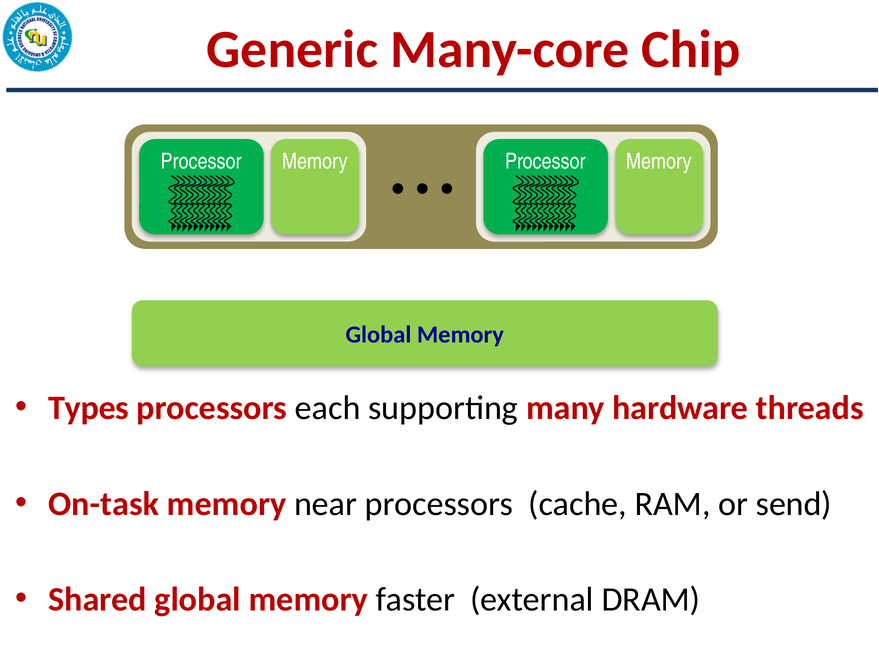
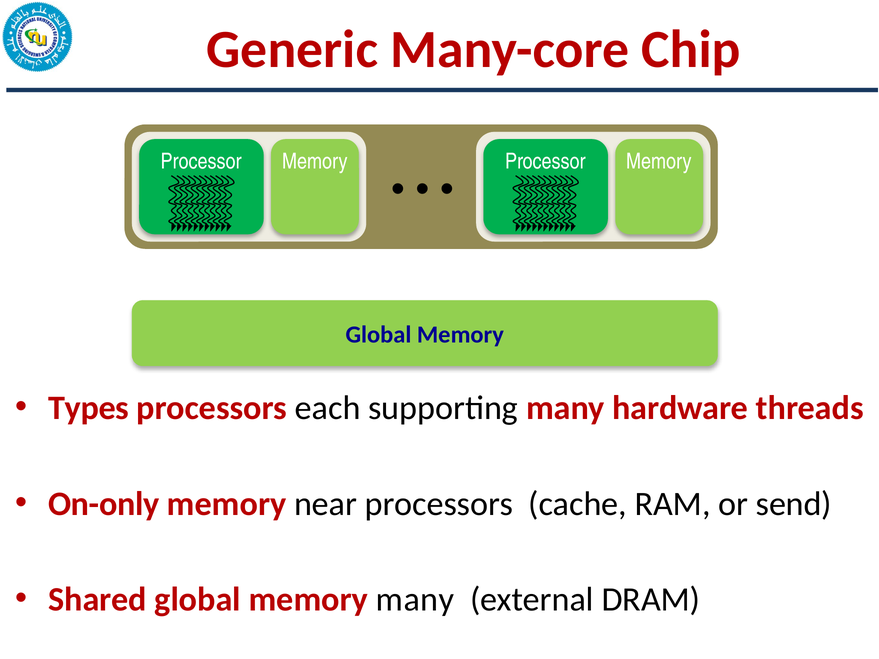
On-task: On-task -> On-only (104, 504)
memory faster: faster -> many (415, 600)
